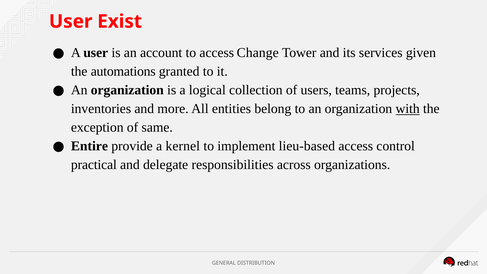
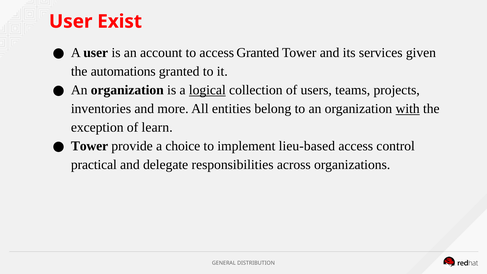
access Change: Change -> Granted (258, 53)
logical underline: none -> present (207, 90)
same: same -> learn (157, 127)
Entire: Entire -> Tower (90, 146)
kernel: kernel -> choice (183, 146)
